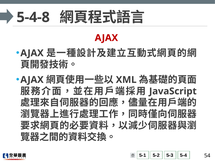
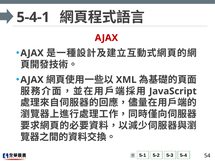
5-4-8: 5-4-8 -> 5-4-1 (33, 17)
